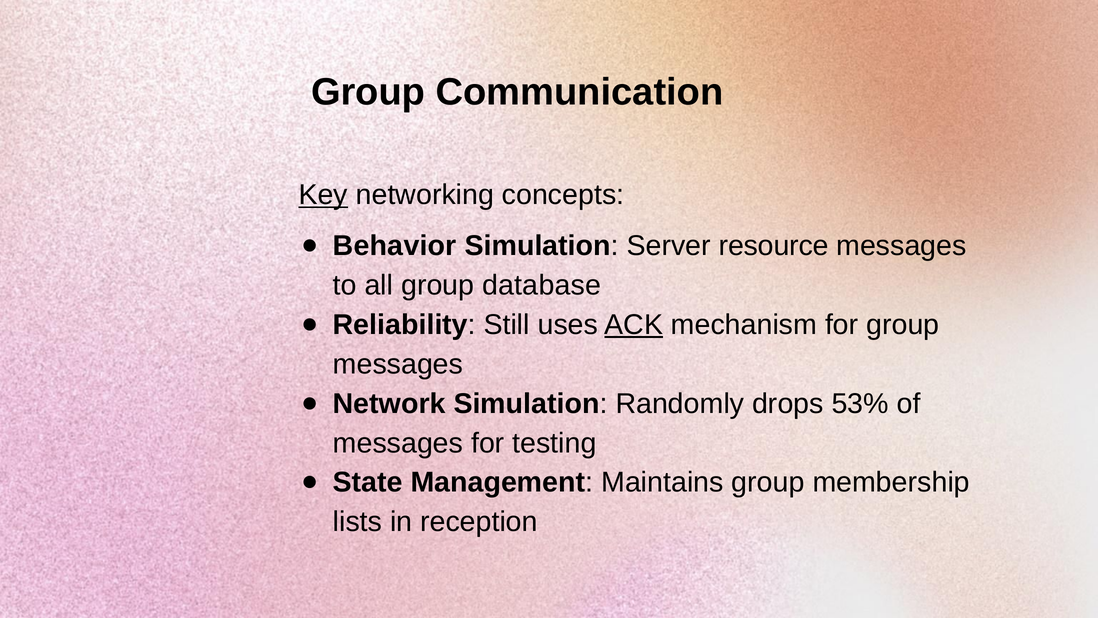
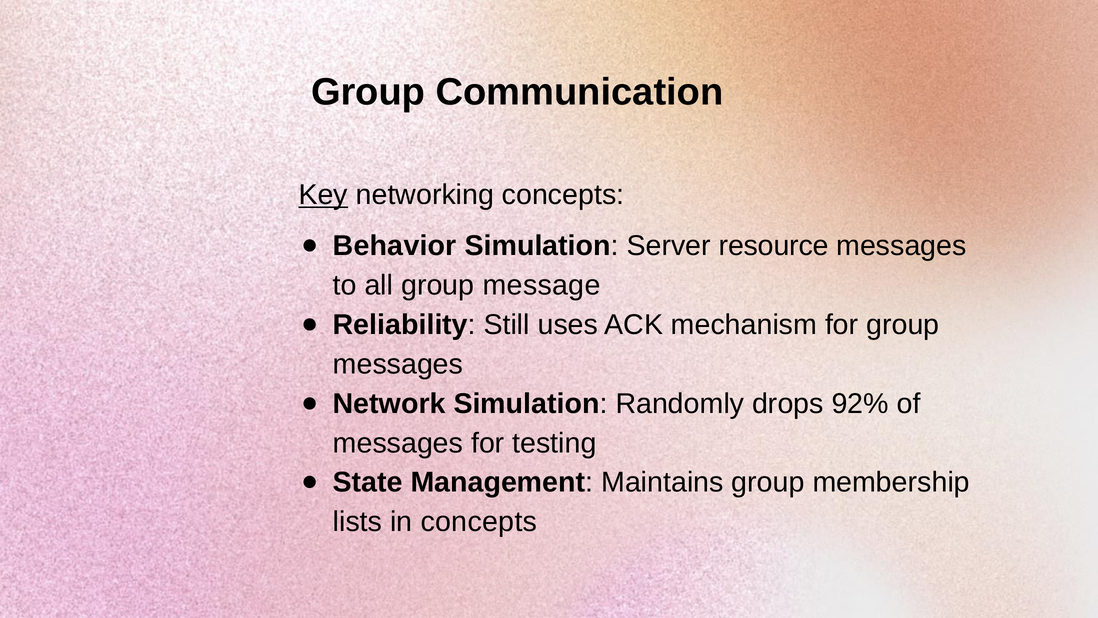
database: database -> message (542, 285)
ACK underline: present -> none (634, 324)
53%: 53% -> 92% (860, 403)
in reception: reception -> concepts (479, 522)
